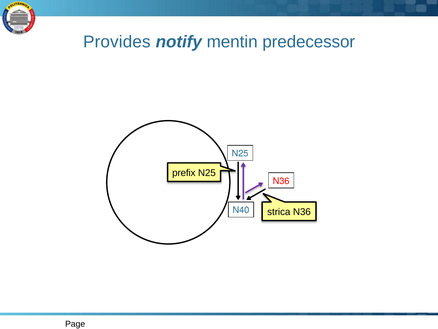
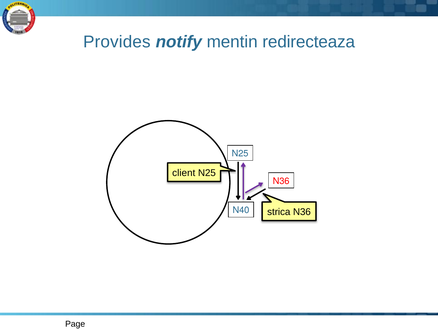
predecessor: predecessor -> redirecteaza (309, 42)
prefix: prefix -> client (184, 173)
